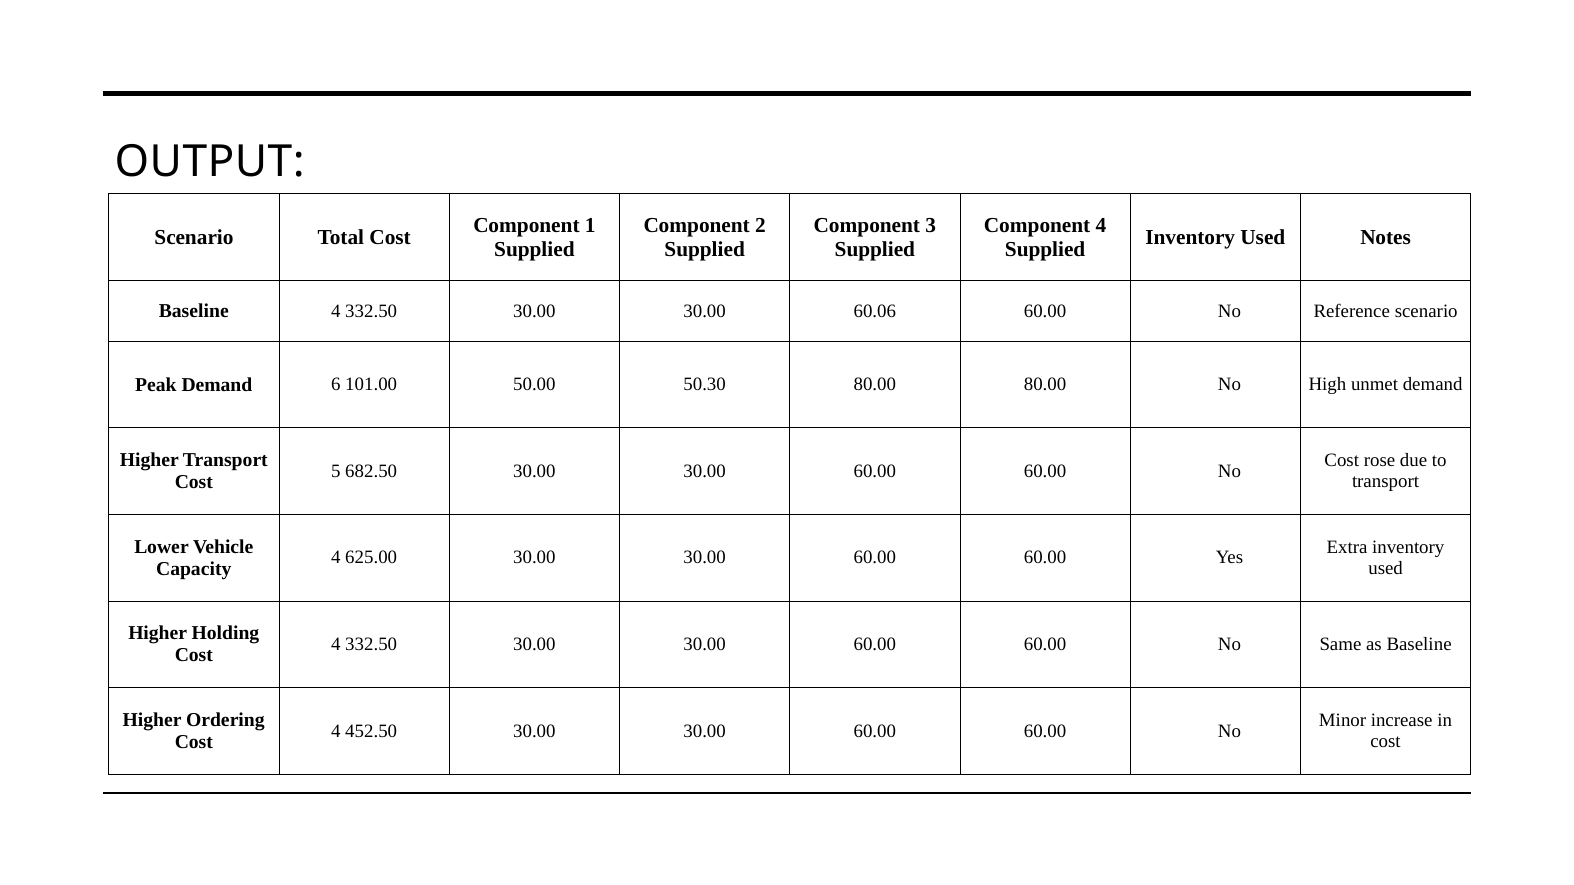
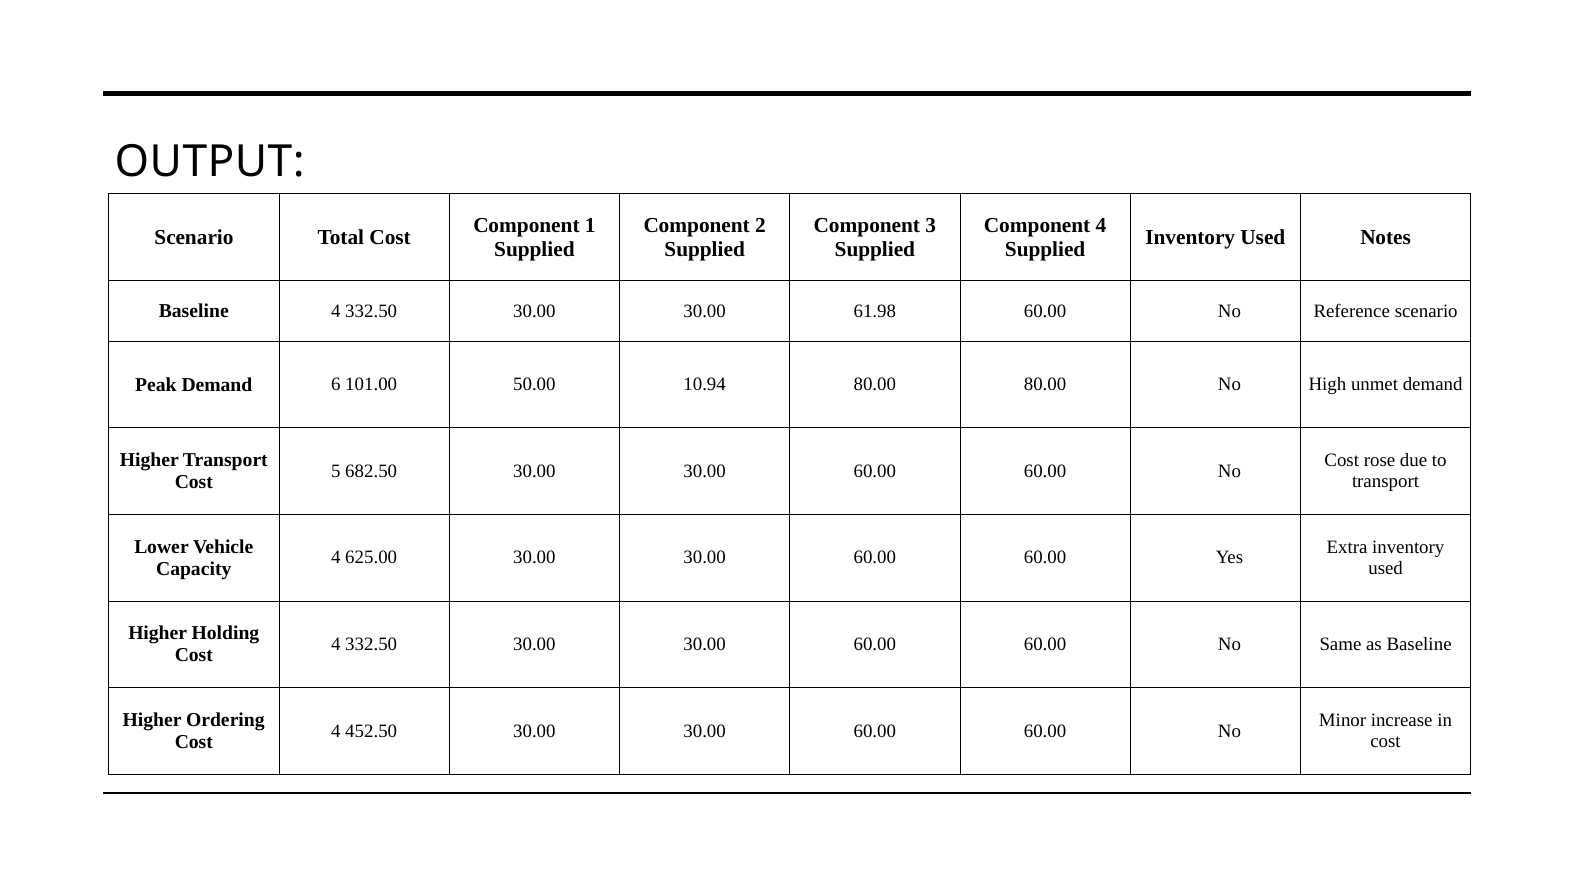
60.06: 60.06 -> 61.98 (875, 311)
50.30: 50.30 -> 10.94 (705, 385)
